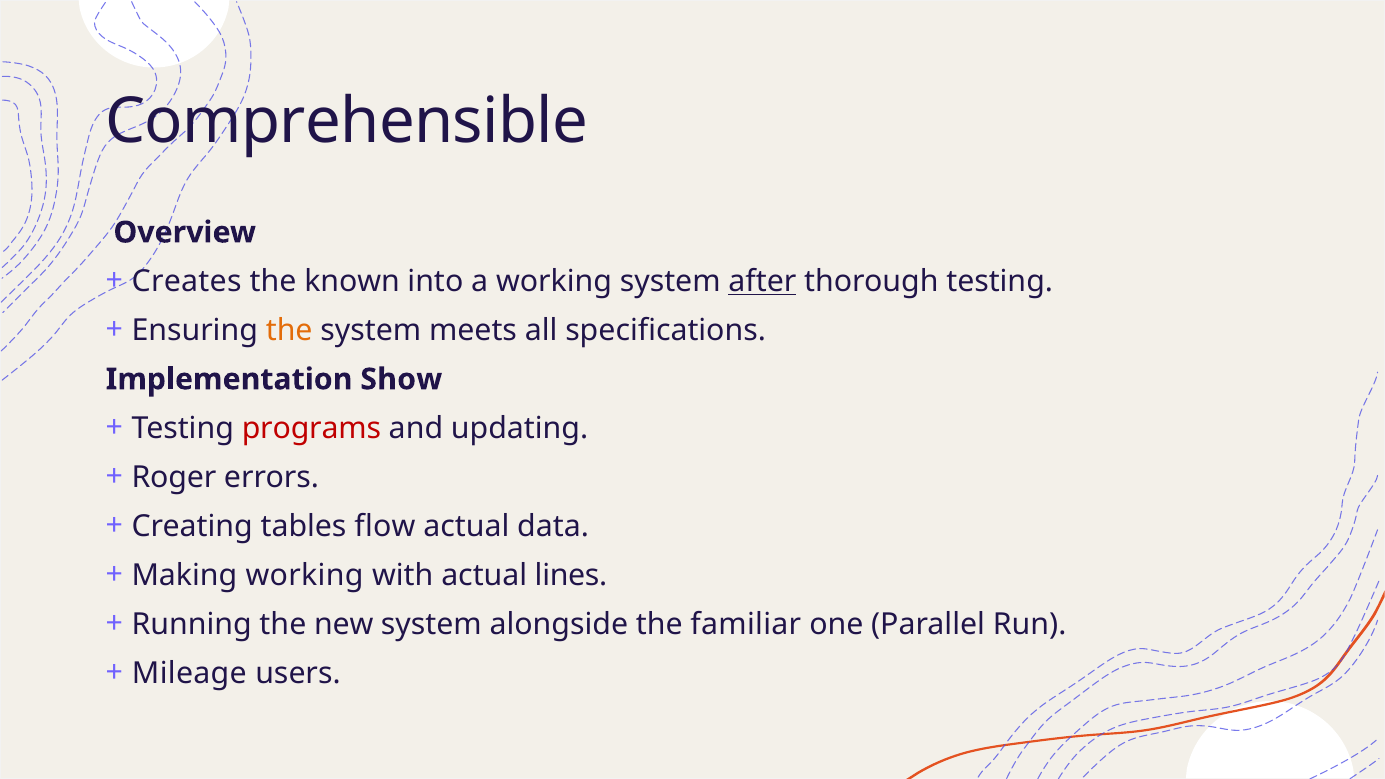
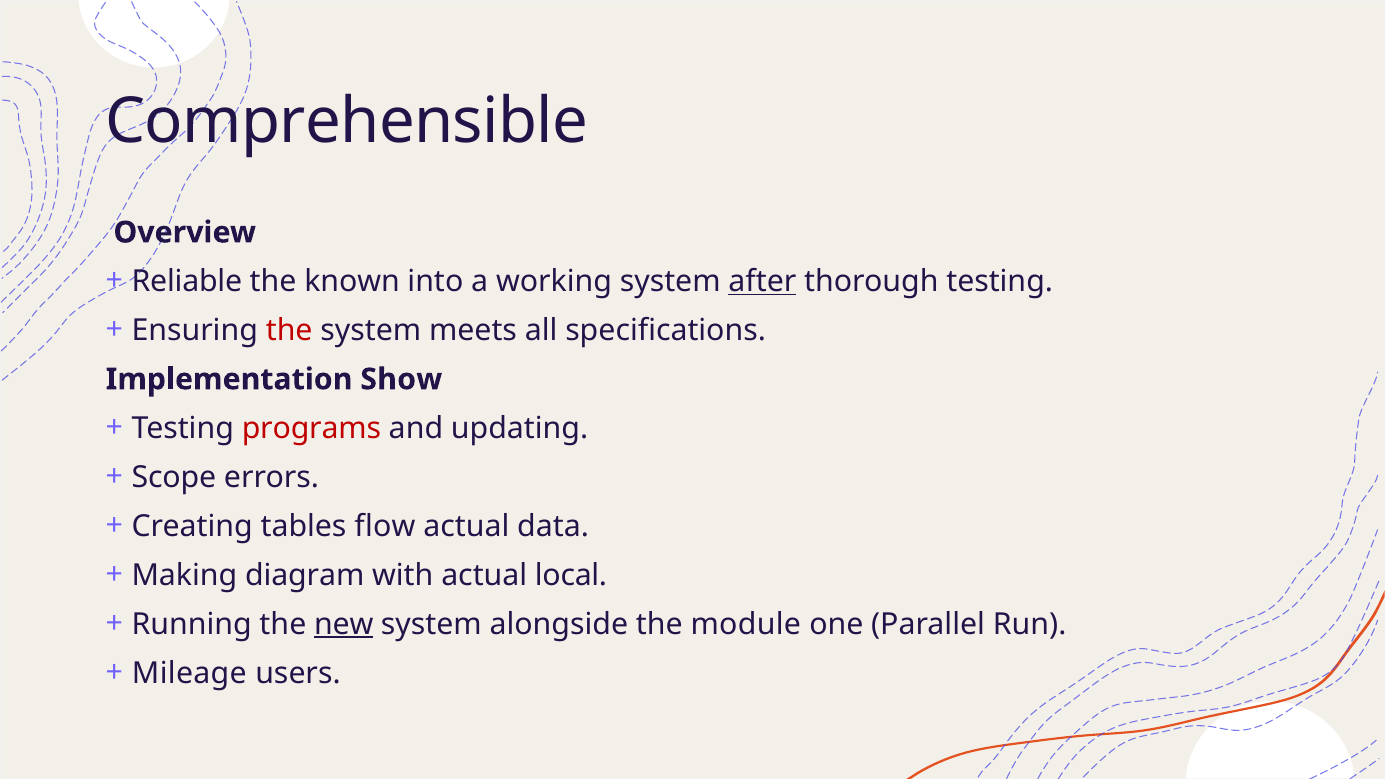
Creates: Creates -> Reliable (187, 281)
the colour: orange -> red (289, 330)
Roger: Roger -> Scope (174, 477)
Making working: working -> diagram (305, 575)
lines: lines -> local (571, 575)
new underline: none -> present (344, 624)
familiar: familiar -> module (746, 624)
